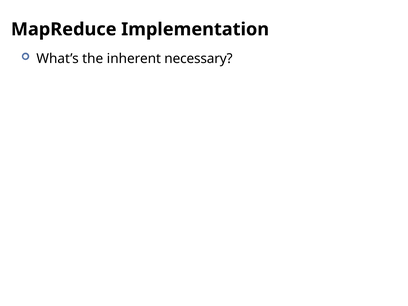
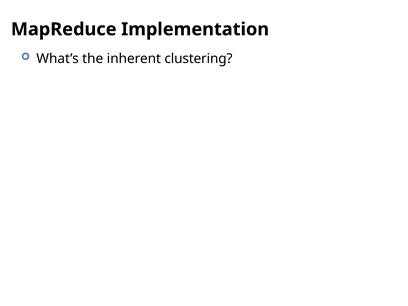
necessary: necessary -> clustering (198, 59)
